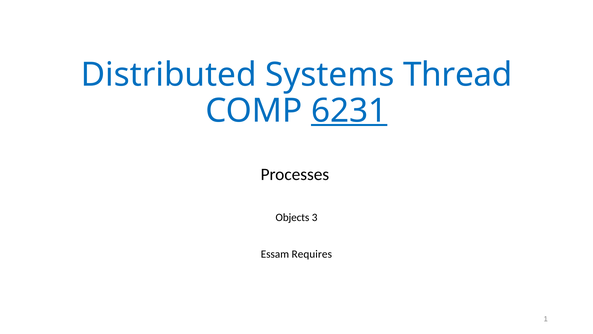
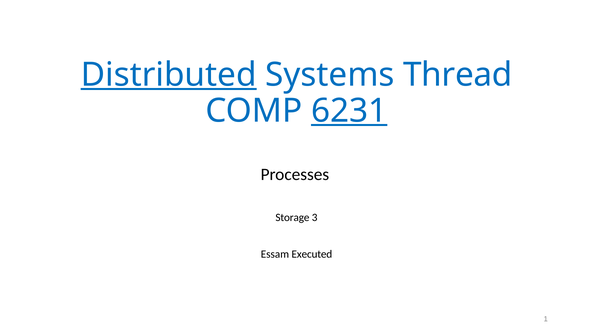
Distributed underline: none -> present (169, 75)
Objects: Objects -> Storage (292, 217)
Requires: Requires -> Executed (312, 254)
